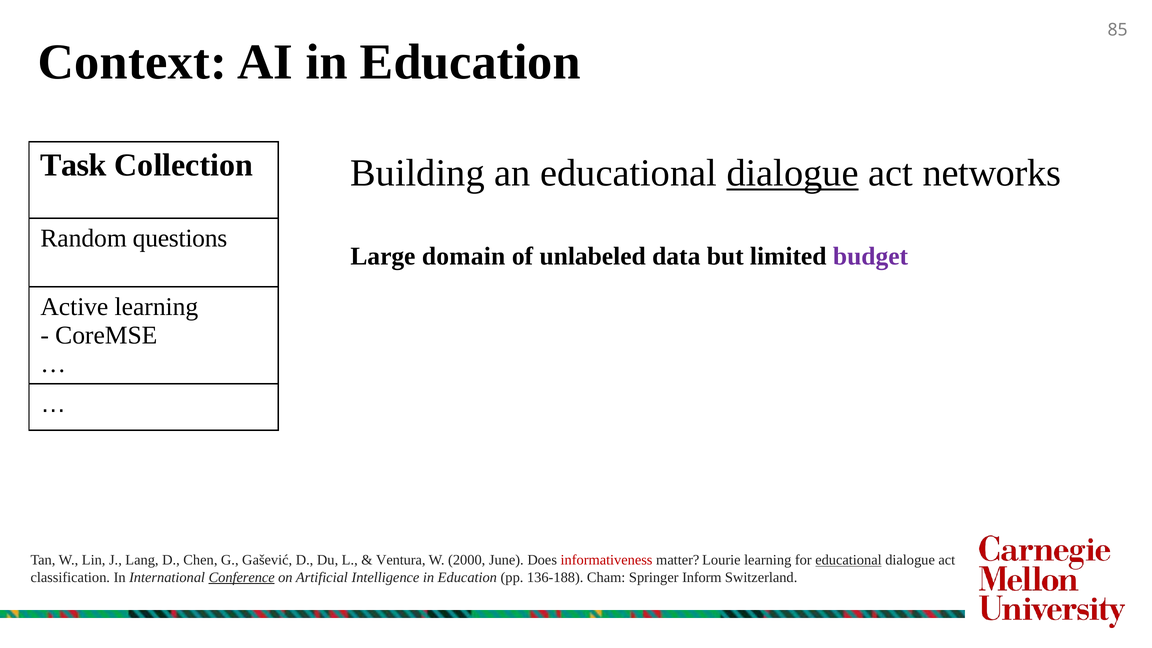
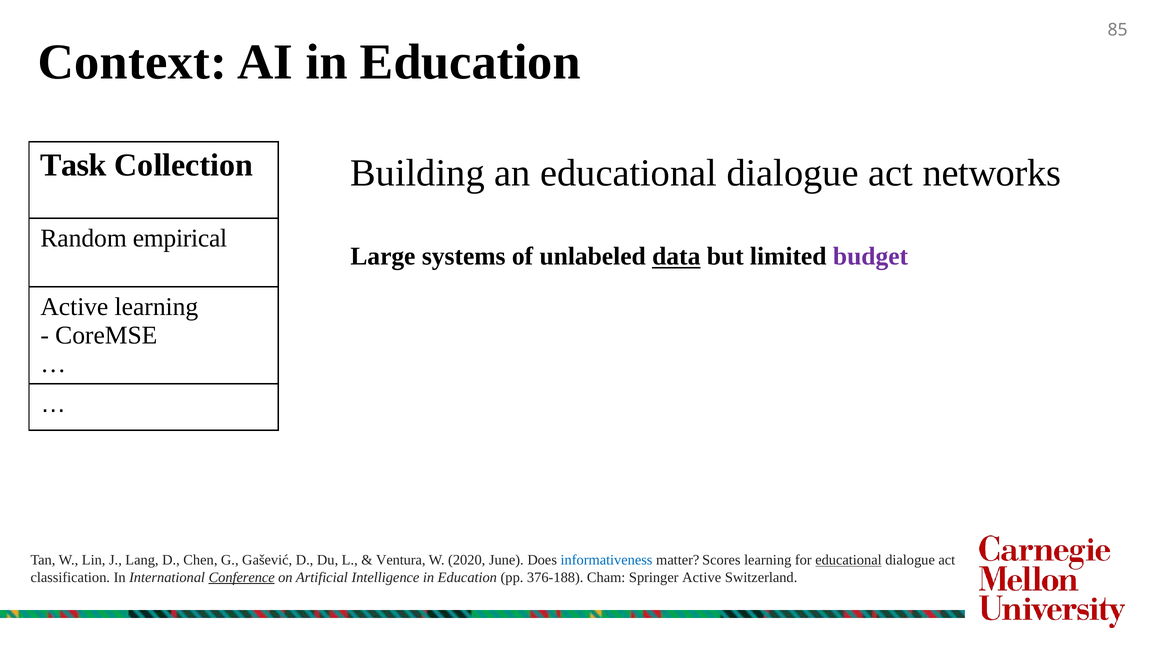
dialogue underline: present -> none (793, 173)
questions: questions -> empirical (180, 239)
domain: domain -> systems (464, 257)
data underline: none -> present (676, 257)
2000: 2000 -> 2020 (467, 560)
informativeness colour: red -> blue (607, 560)
Lourie: Lourie -> Scores (721, 560)
136-188: 136-188 -> 376-188 (555, 577)
Springer Inform: Inform -> Active (702, 577)
